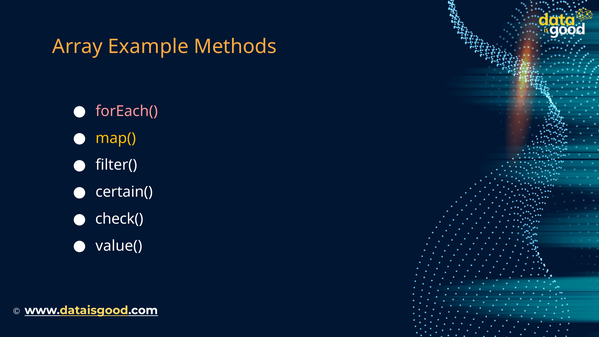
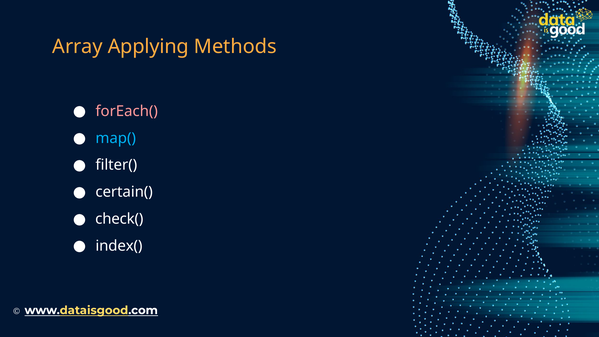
Example: Example -> Applying (148, 47)
map( colour: yellow -> light blue (116, 138)
value(: value( -> index( (119, 246)
